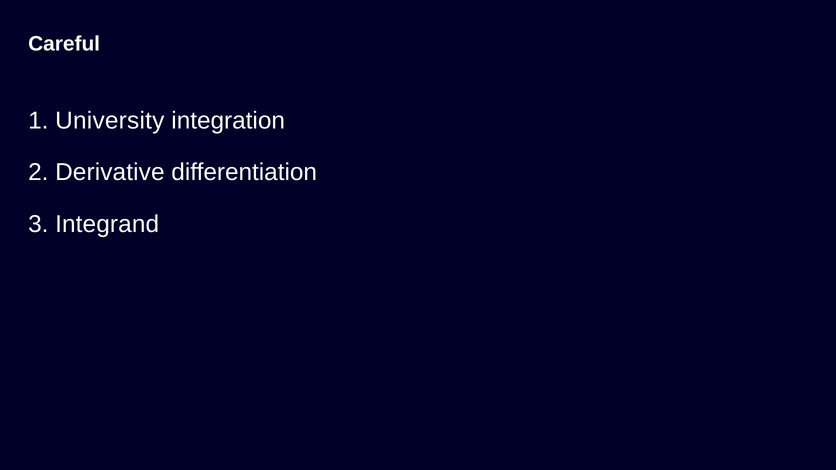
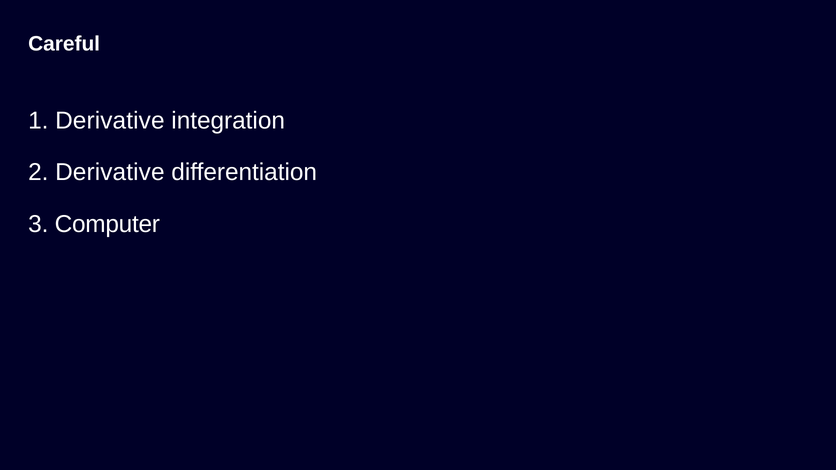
1 University: University -> Derivative (110, 121)
Integrand: Integrand -> Computer (107, 224)
